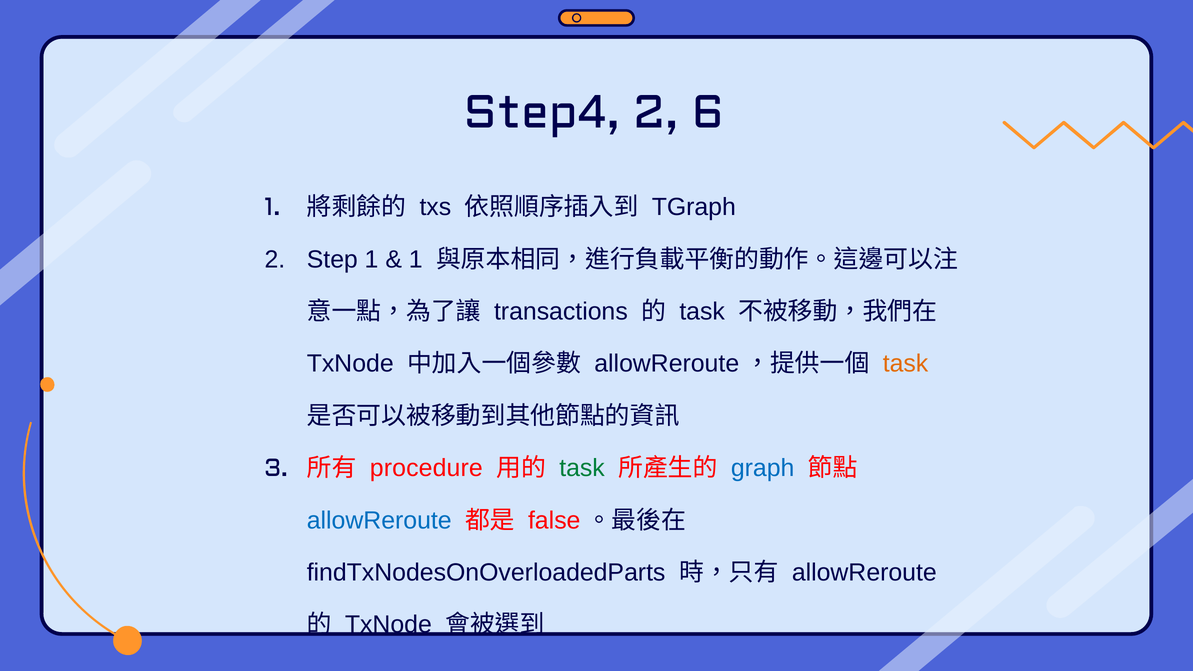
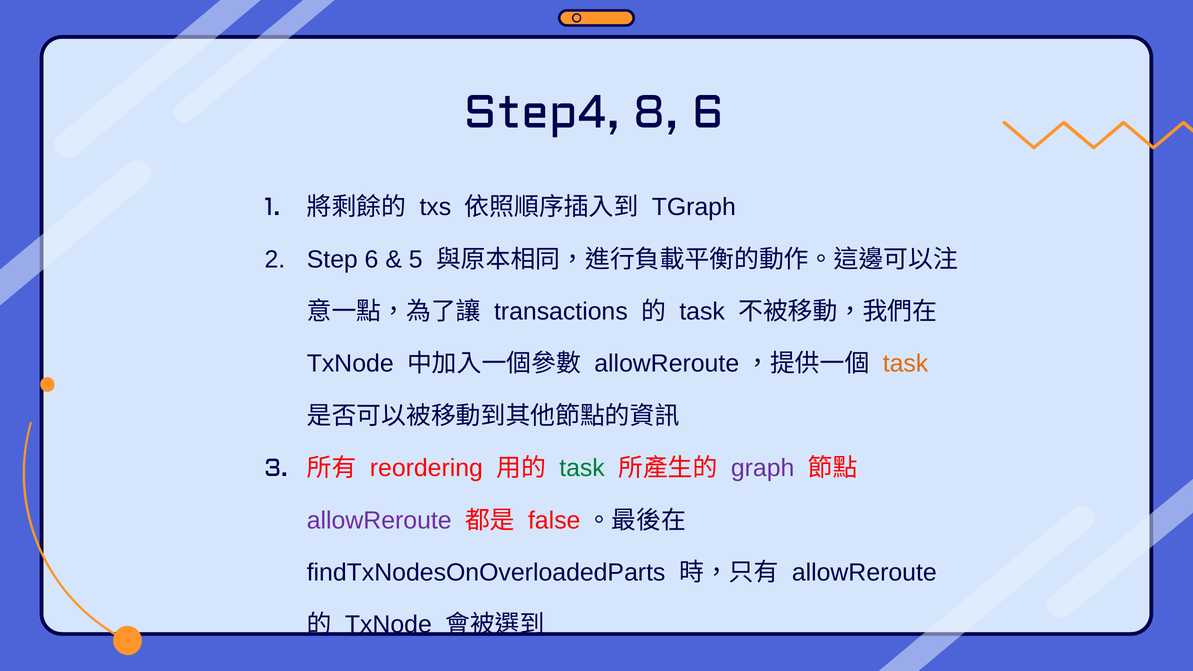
Step4 2: 2 -> 8 (656, 112)
Step 1: 1 -> 6 (371, 259)
1: 1 -> 5 (416, 259)
procedure: procedure -> reordering (426, 468)
graph colour: blue -> purple (763, 468)
allowReroute colour: blue -> purple (379, 520)
